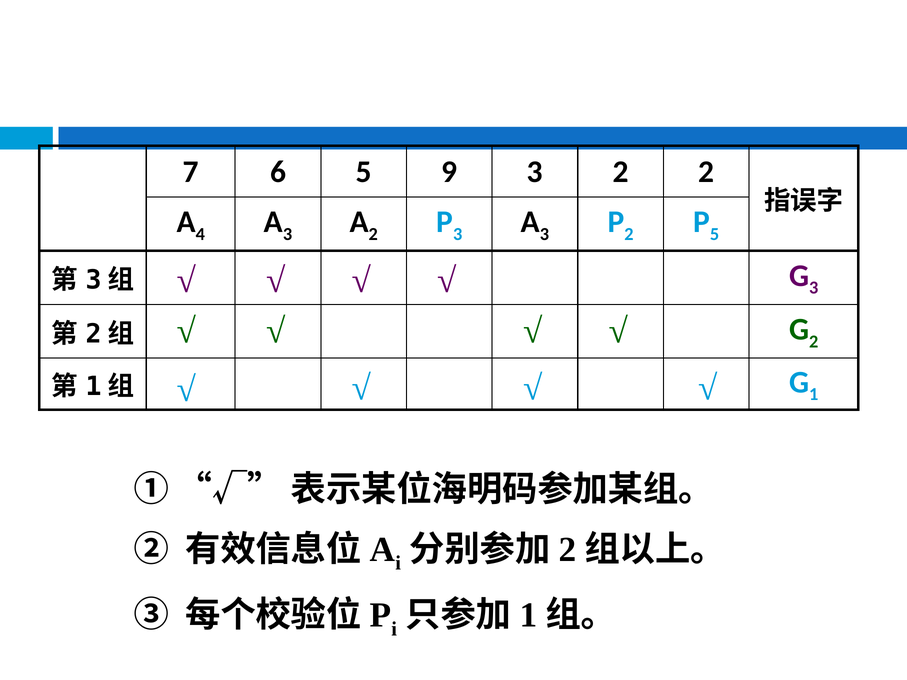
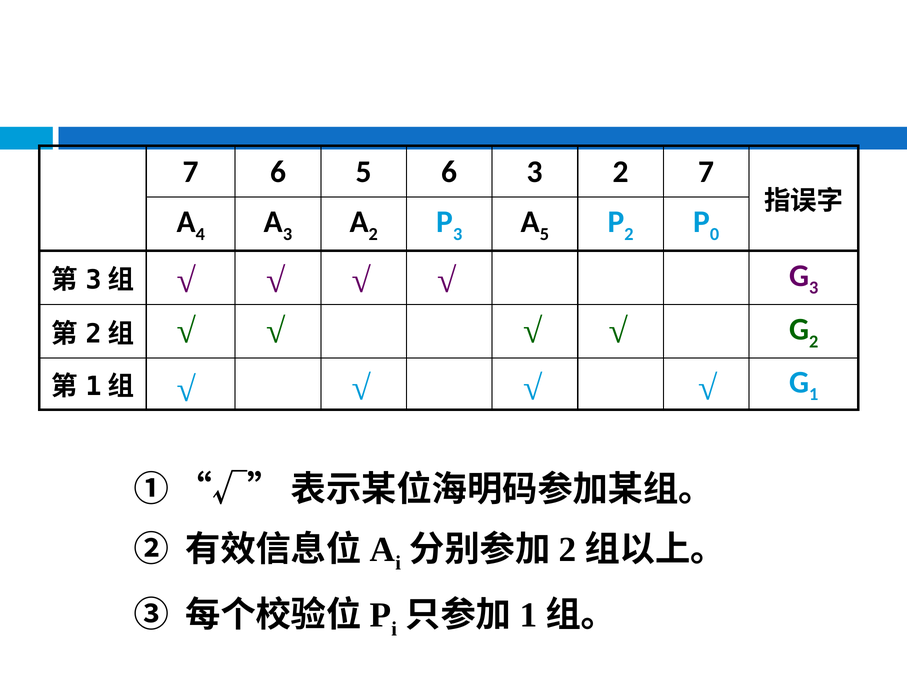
5 9: 9 -> 6 (449, 172)
2 2: 2 -> 7 (706, 172)
3: 3 -> 5 (544, 234)
5: 5 -> 0 (715, 234)
